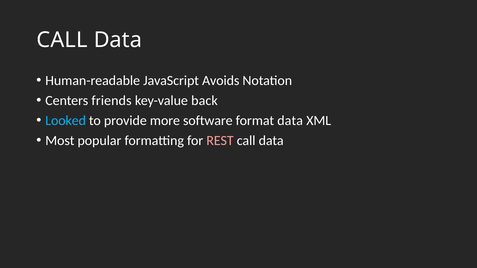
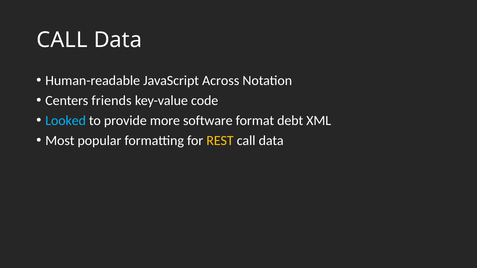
Avoids: Avoids -> Across (221, 81)
back: back -> code (205, 101)
format data: data -> debt (290, 121)
REST colour: pink -> yellow (220, 141)
